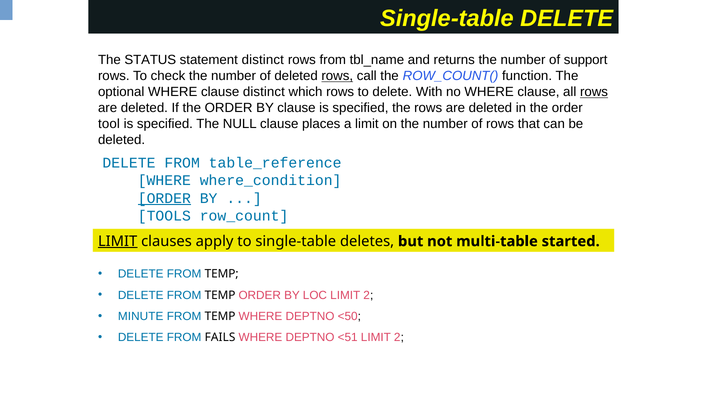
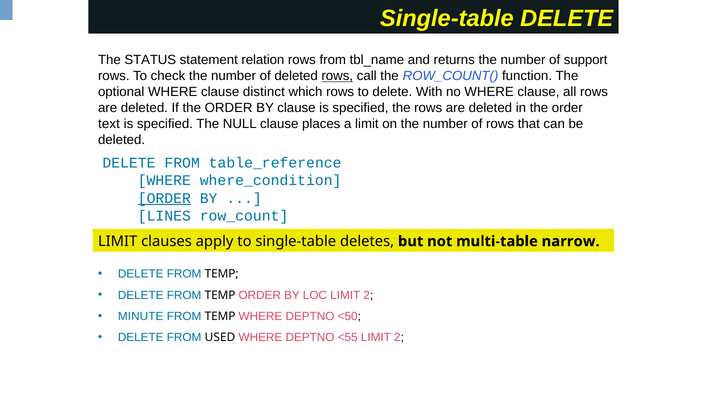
statement distinct: distinct -> relation (263, 60)
rows underline: present -> none (594, 92)
tool: tool -> text (109, 124)
TOOLS: TOOLS -> LINES (164, 216)
LIMIT underline: present -> none (118, 241)
started: started -> narrow (571, 241)
FAILS: FAILS -> USED (220, 337)
<51: <51 -> <55 (348, 337)
